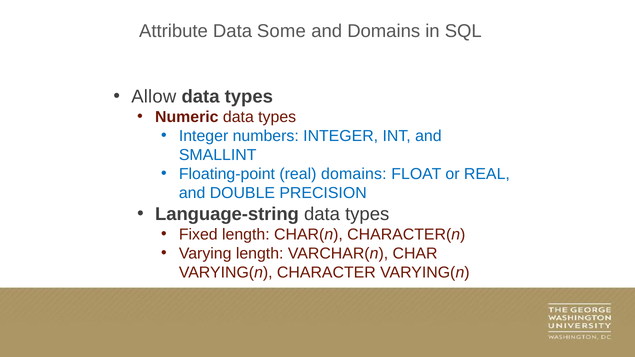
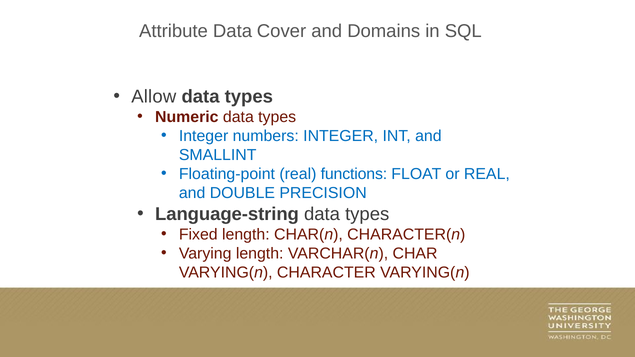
Some: Some -> Cover (282, 31)
real domains: domains -> functions (354, 174)
